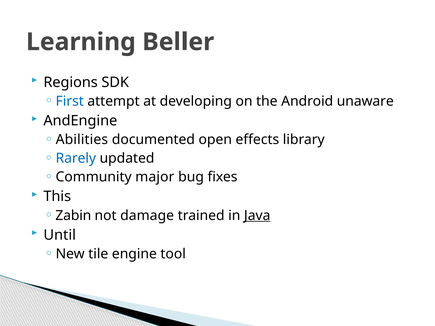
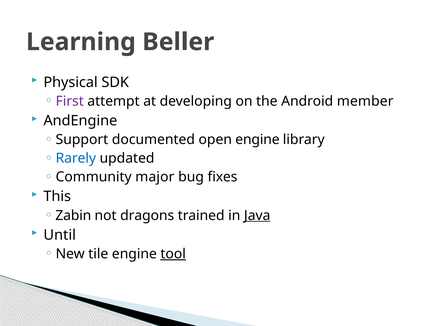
Regions: Regions -> Physical (71, 82)
First colour: blue -> purple (70, 101)
unaware: unaware -> member (365, 101)
Abilities: Abilities -> Support (82, 140)
open effects: effects -> engine (257, 140)
damage: damage -> dragons (147, 216)
tool underline: none -> present (173, 254)
